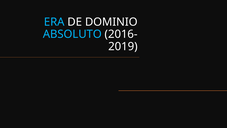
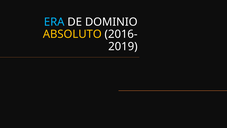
ABSOLUTO colour: light blue -> yellow (72, 34)
